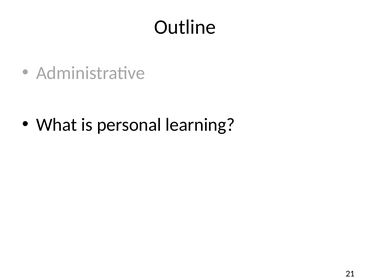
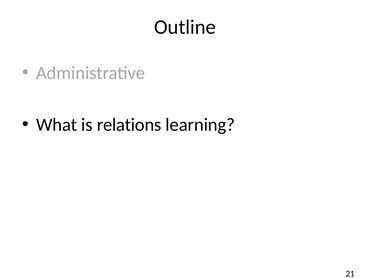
personal: personal -> relations (129, 125)
